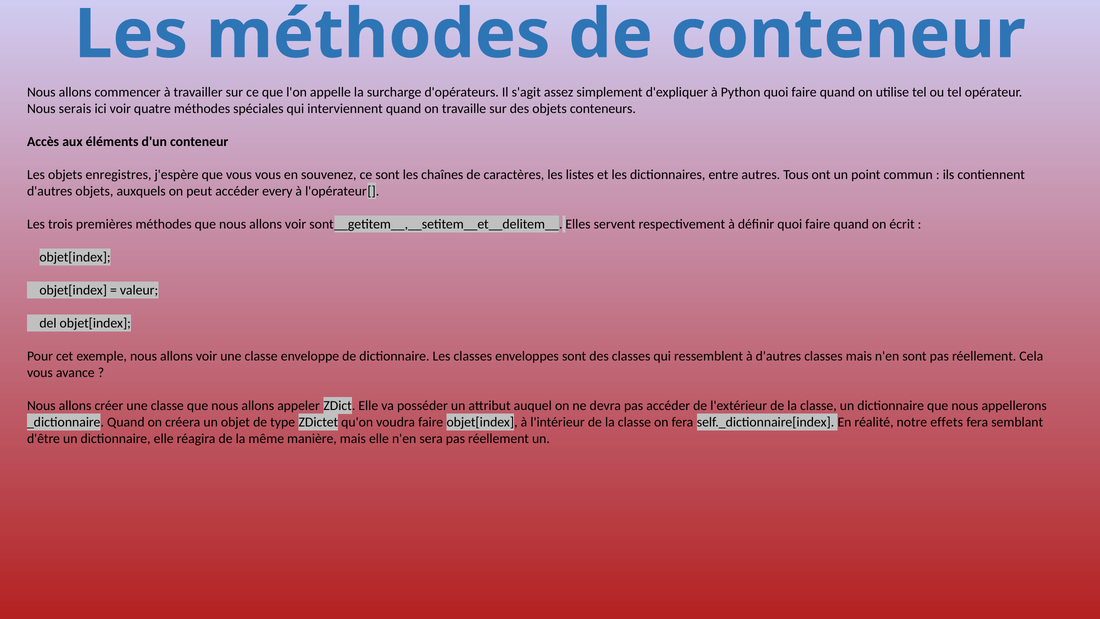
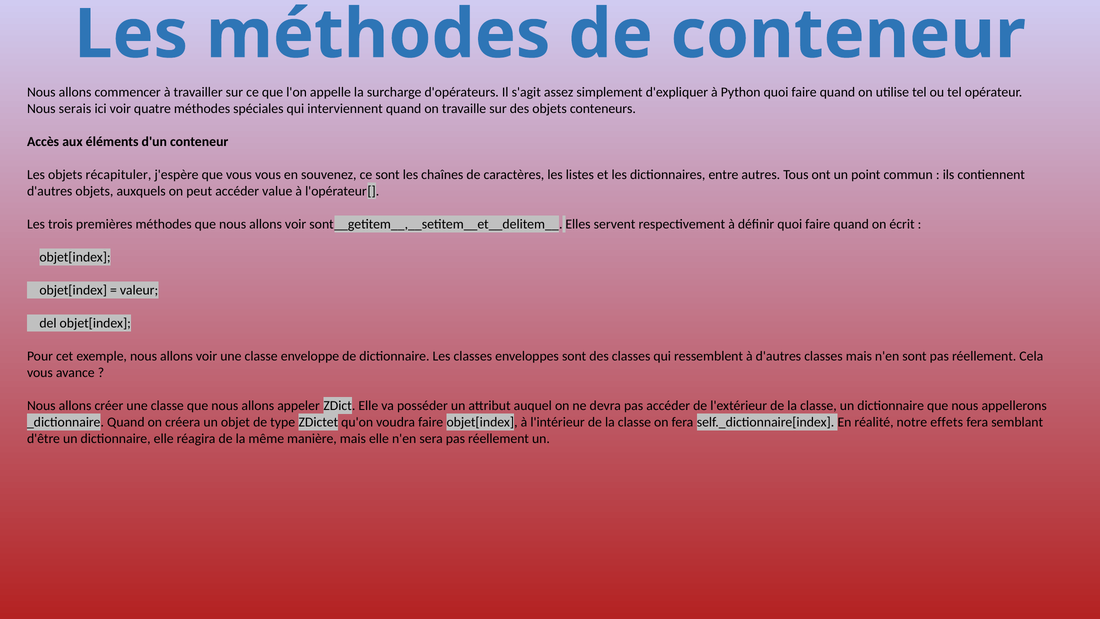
enregistres: enregistres -> récapituler (119, 174)
every: every -> value (277, 191)
